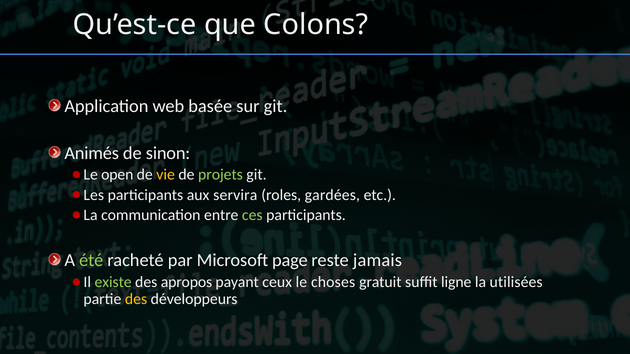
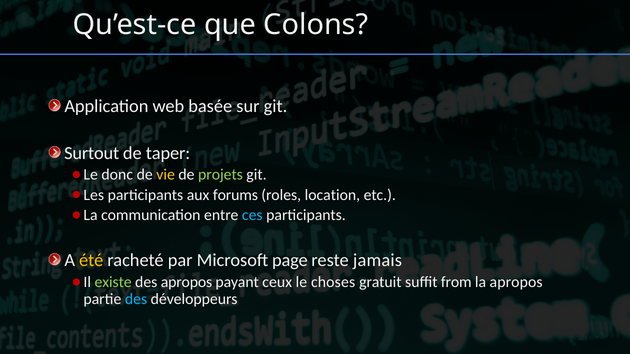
Animés: Animés -> Surtout (92, 153)
sinon: sinon -> taper (168, 153)
open: open -> donc (117, 175)
servira: servira -> forums (235, 195)
gardées: gardées -> location (332, 195)
ces colour: light green -> light blue (252, 215)
été colour: light green -> yellow (91, 261)
ligne: ligne -> from (456, 282)
la utilisées: utilisées -> apropos (516, 282)
des colour: yellow -> light blue (136, 299)
